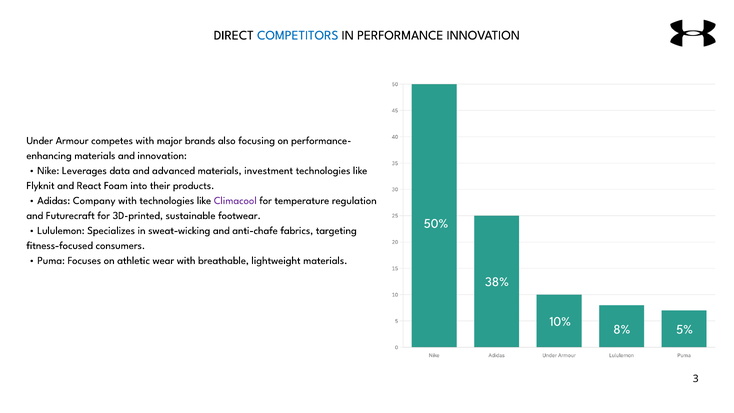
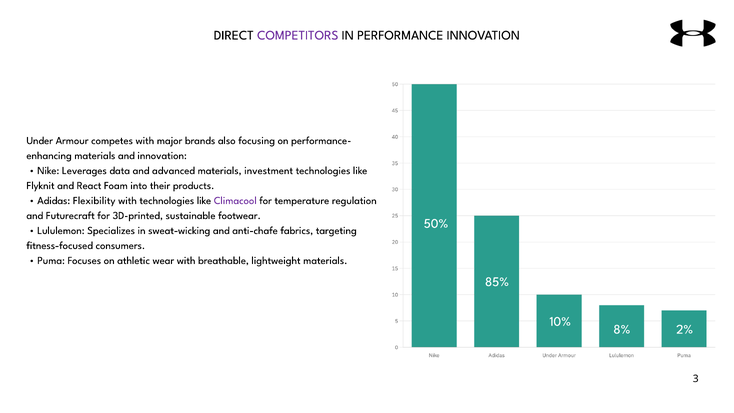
COMPETITORS colour: blue -> purple (298, 35)
Company: Company -> Flexibility (94, 200)
38%: 38% -> 85% (497, 282)
5%: 5% -> 2% (685, 329)
